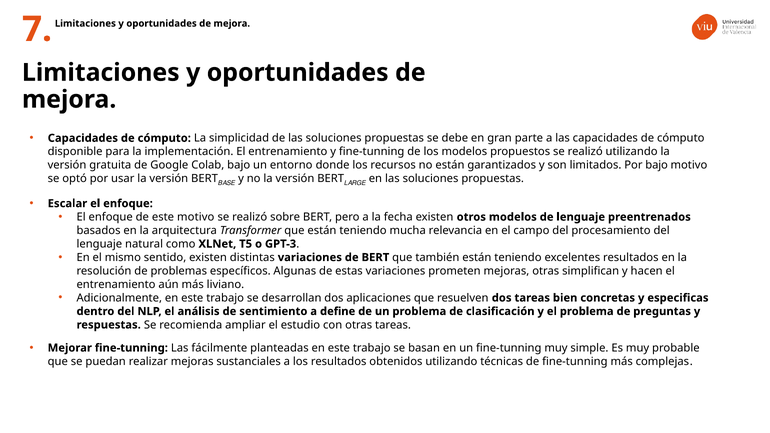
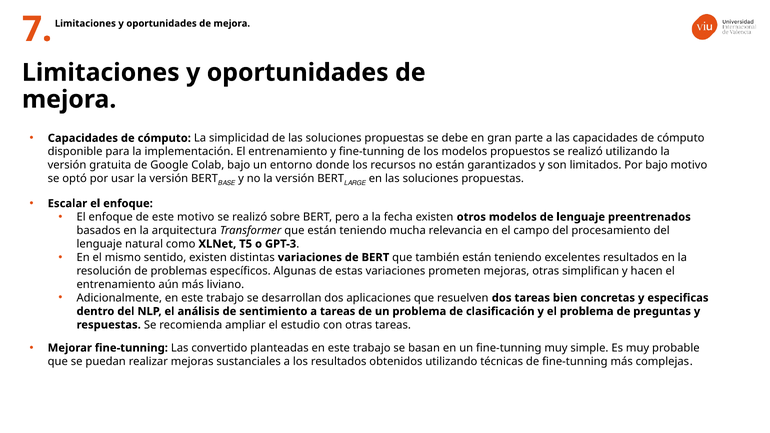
a define: define -> tareas (338, 311)
fácilmente: fácilmente -> convertido (219, 348)
